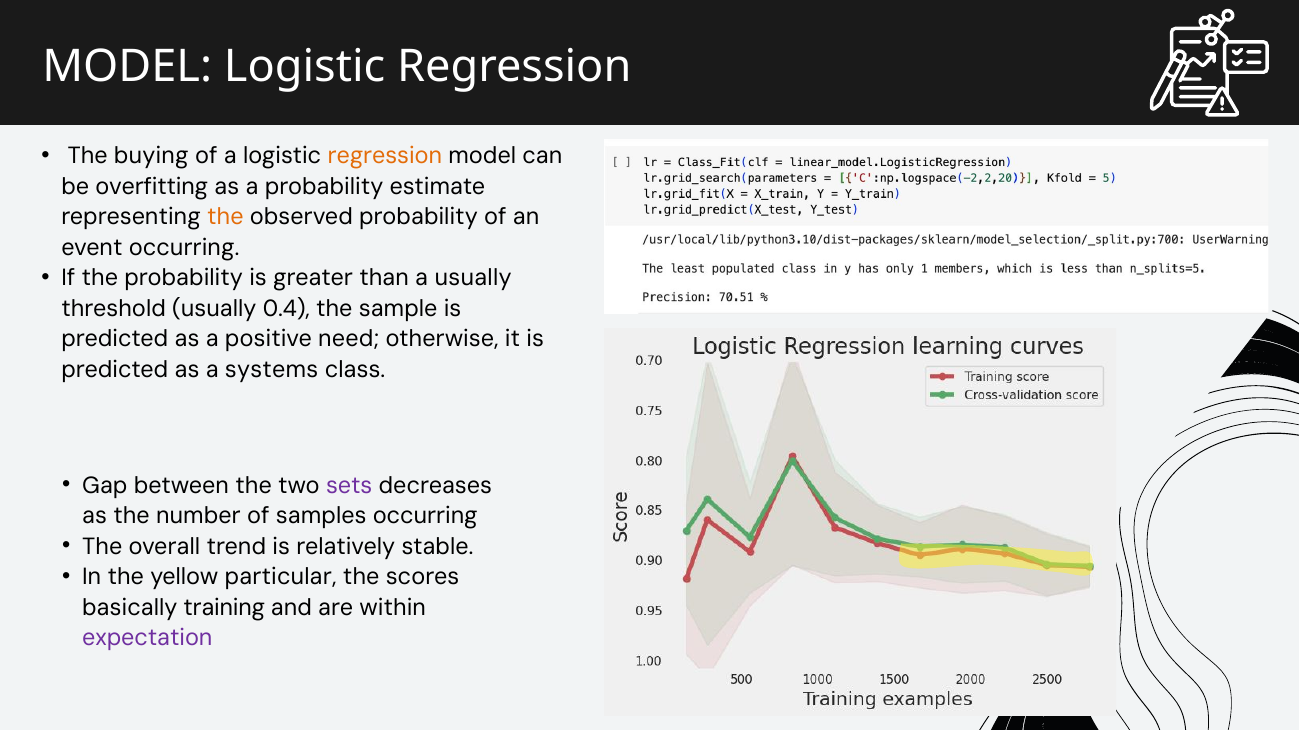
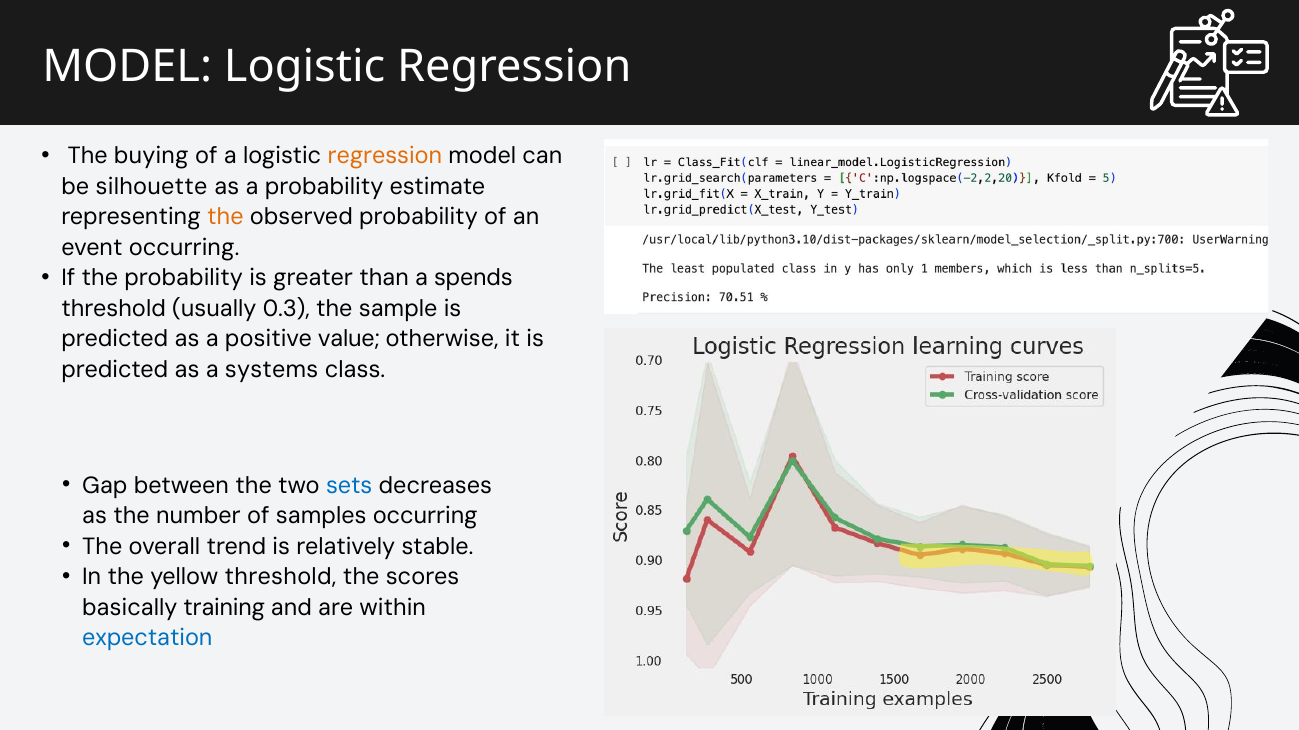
overfitting: overfitting -> silhouette (152, 187)
a usually: usually -> spends (473, 278)
0.4: 0.4 -> 0.3 (286, 309)
need: need -> value (349, 339)
sets colour: purple -> blue (349, 486)
yellow particular: particular -> threshold (281, 577)
expectation colour: purple -> blue (147, 638)
